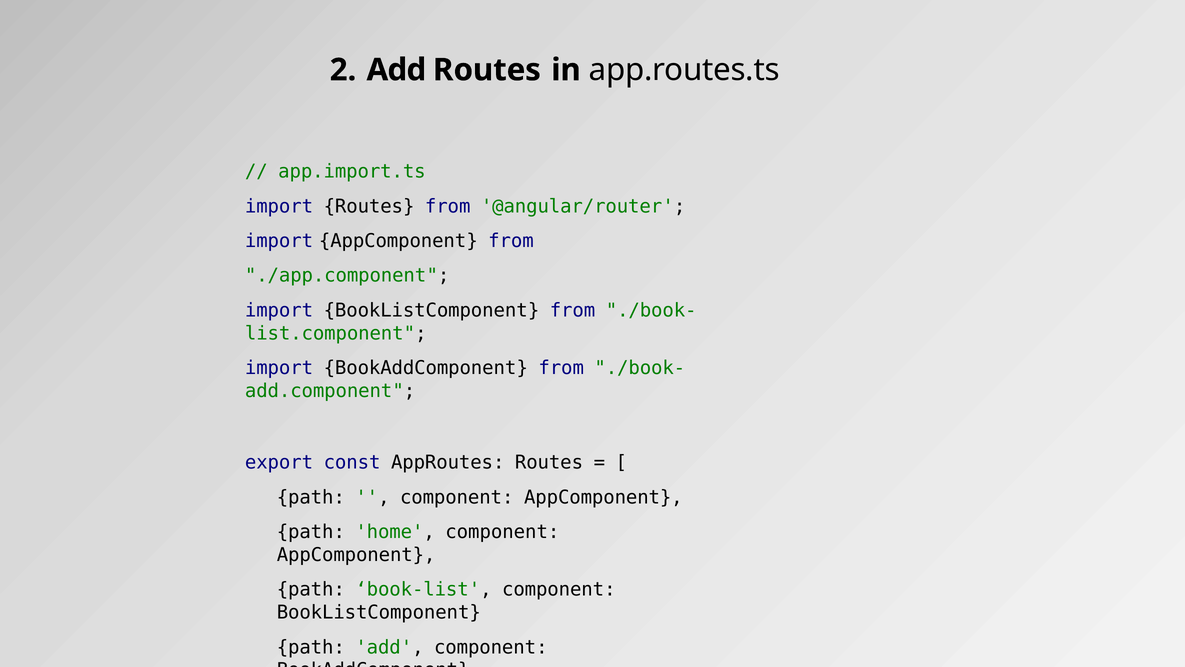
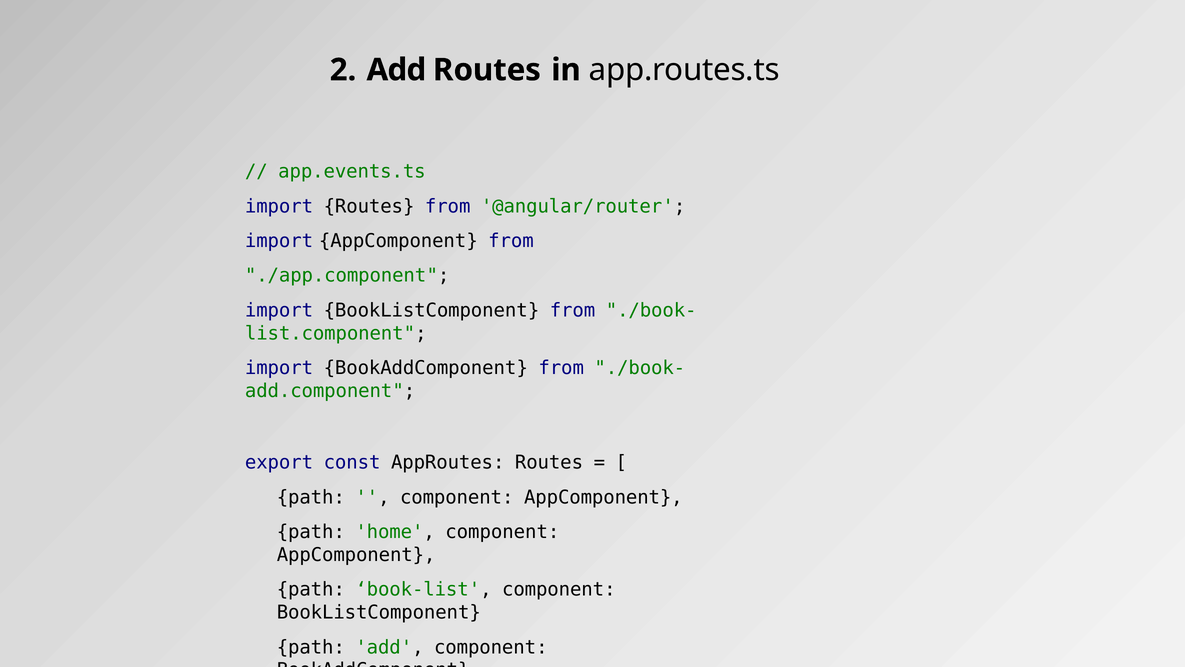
app.import.ts: app.import.ts -> app.events.ts (352, 171)
